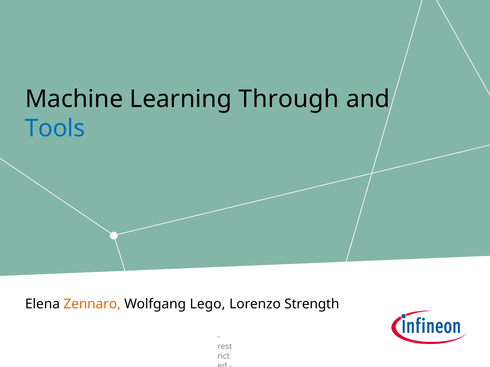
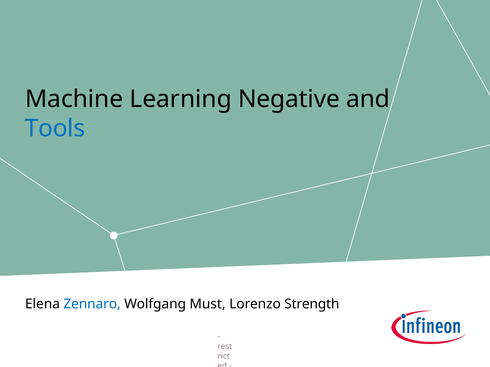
Through: Through -> Negative (289, 99)
Zennaro colour: orange -> blue (92, 304)
Lego: Lego -> Must (208, 304)
